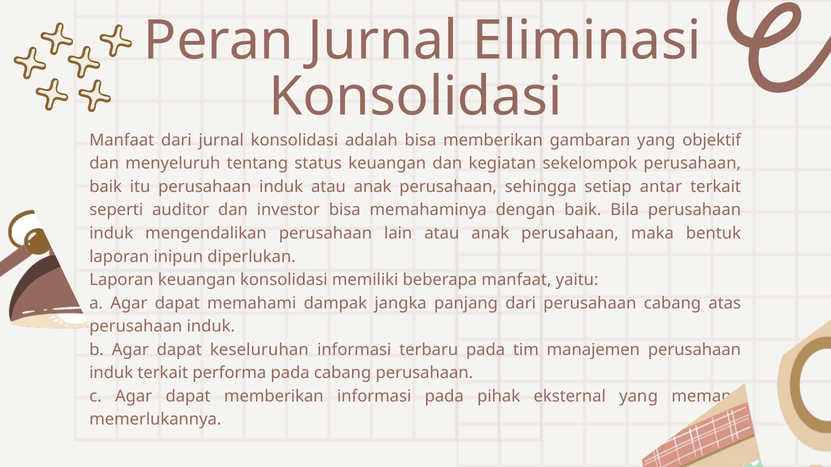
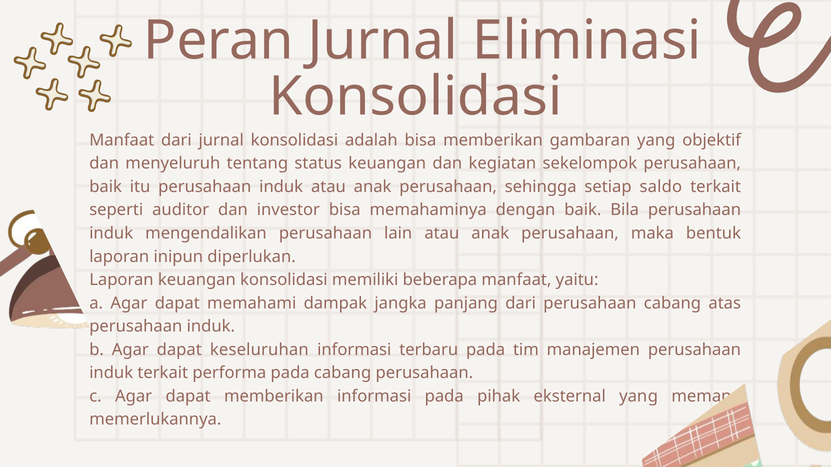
antar: antar -> saldo (661, 187)
